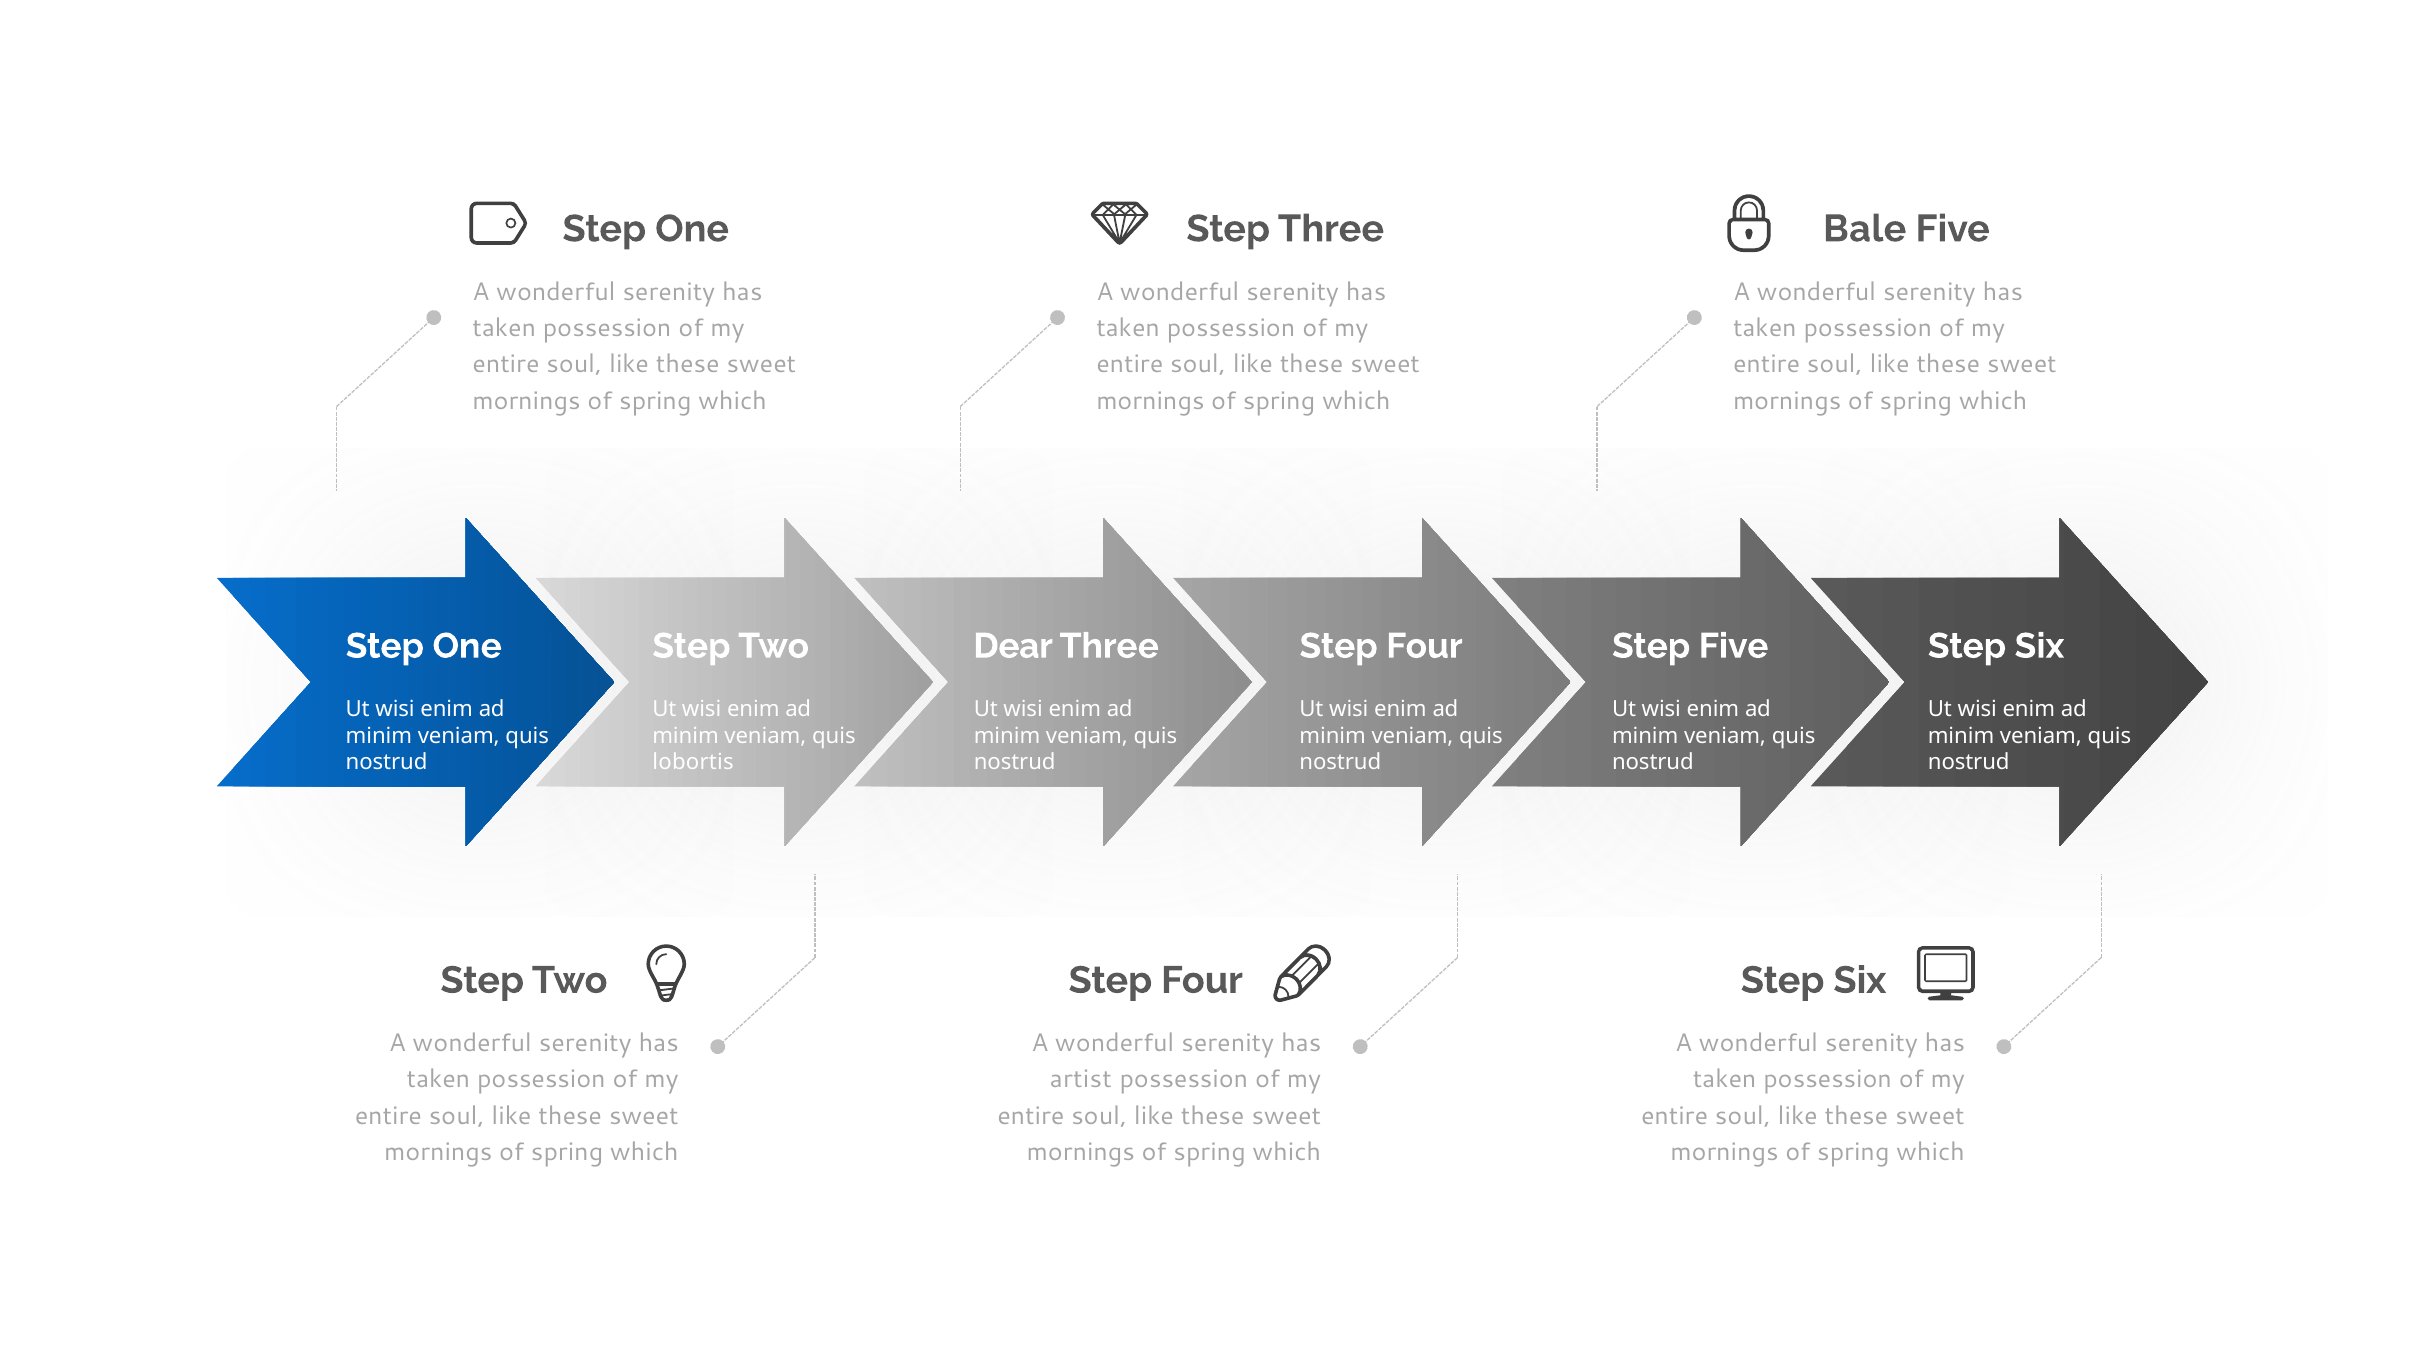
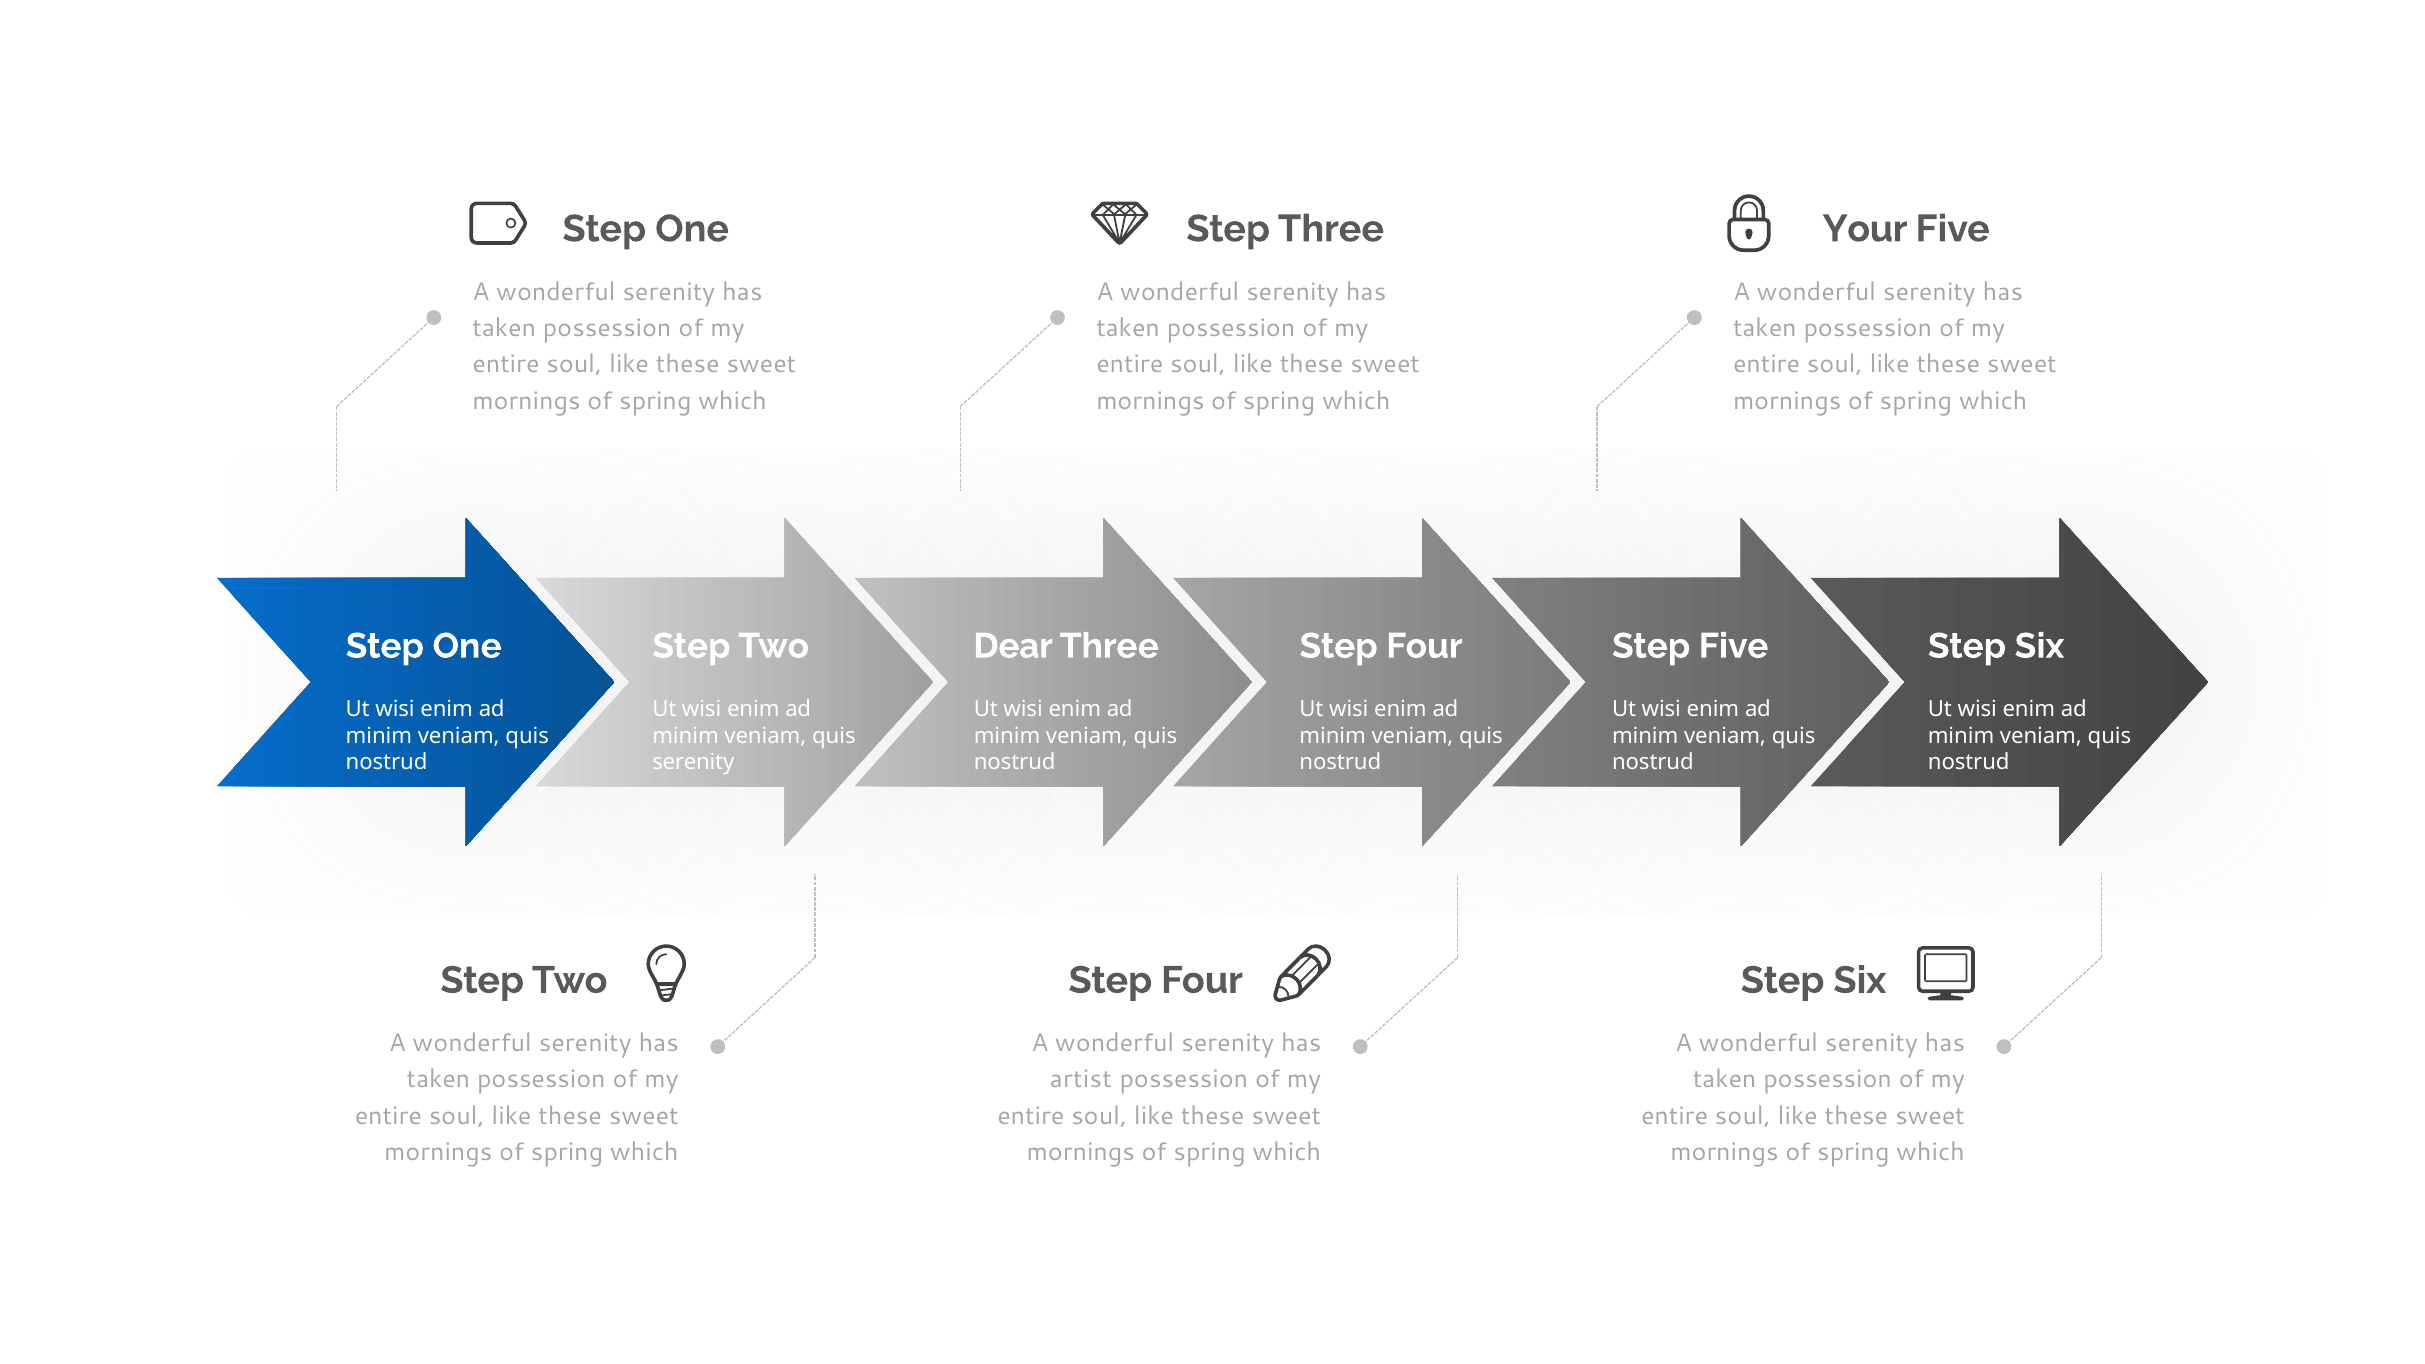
Bale: Bale -> Your (1865, 229)
lobortis: lobortis -> serenity (693, 763)
